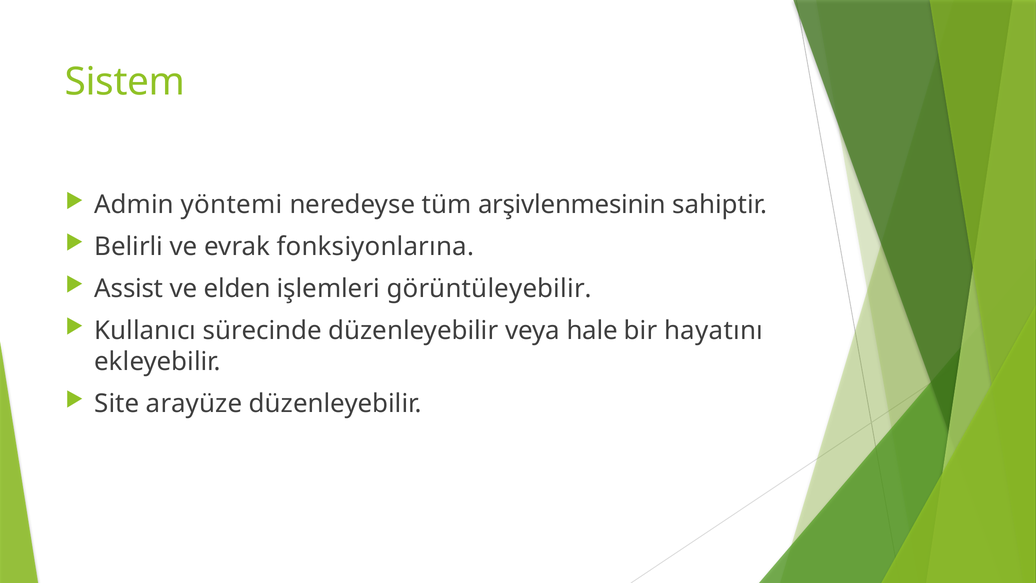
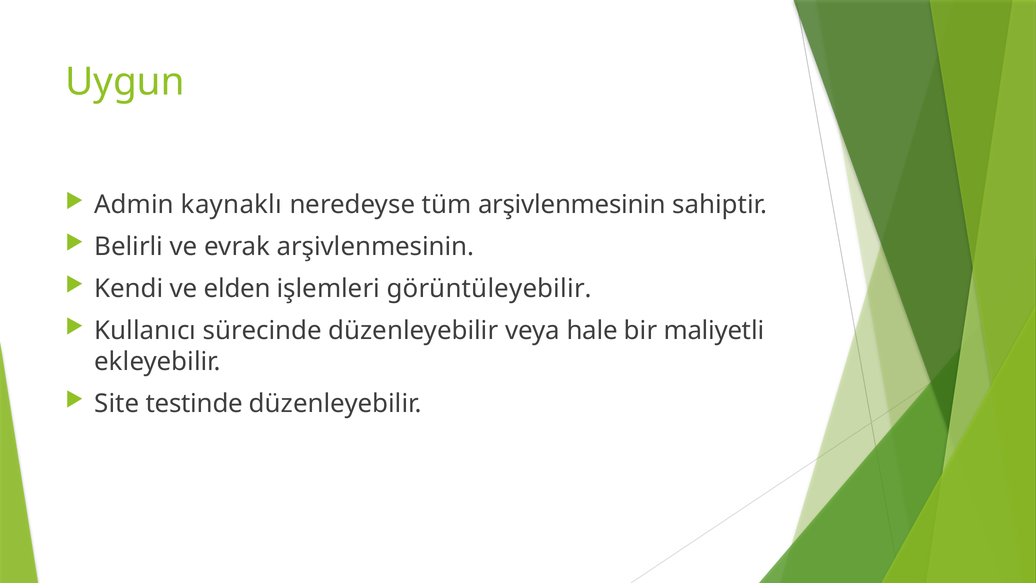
Sistem: Sistem -> Uygun (125, 82)
yöntemi: yöntemi -> kaynaklı (232, 205)
evrak fonksiyonlarına: fonksiyonlarına -> arşivlenmesinin (376, 247)
Assist: Assist -> Kendi (129, 289)
hayatını: hayatını -> maliyetli (714, 330)
arayüze: arayüze -> testinde (194, 403)
